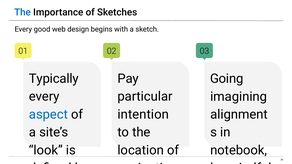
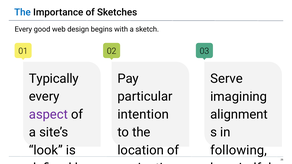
Going: Going -> Serve (227, 79)
aspect colour: blue -> purple (48, 115)
notebook: notebook -> following (239, 150)
